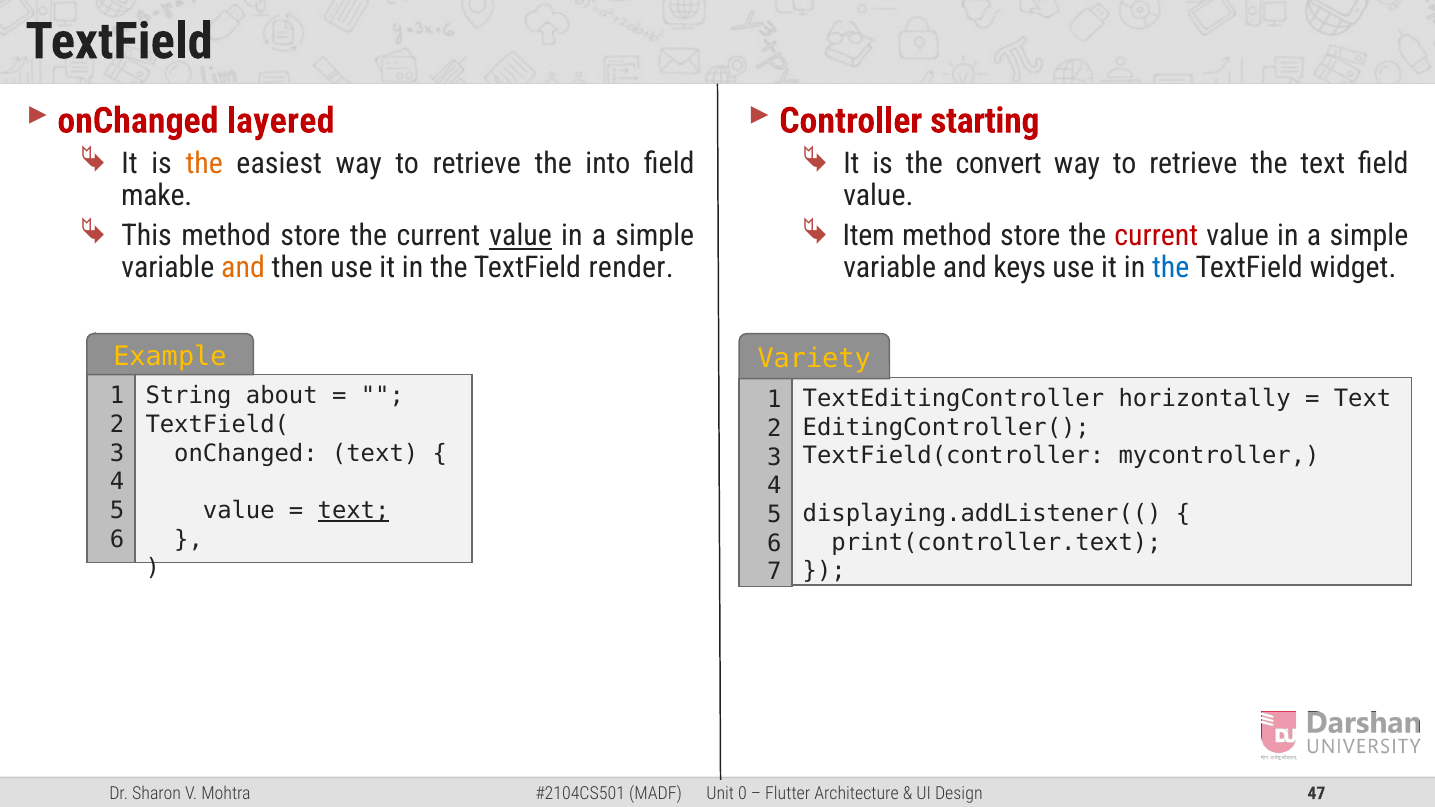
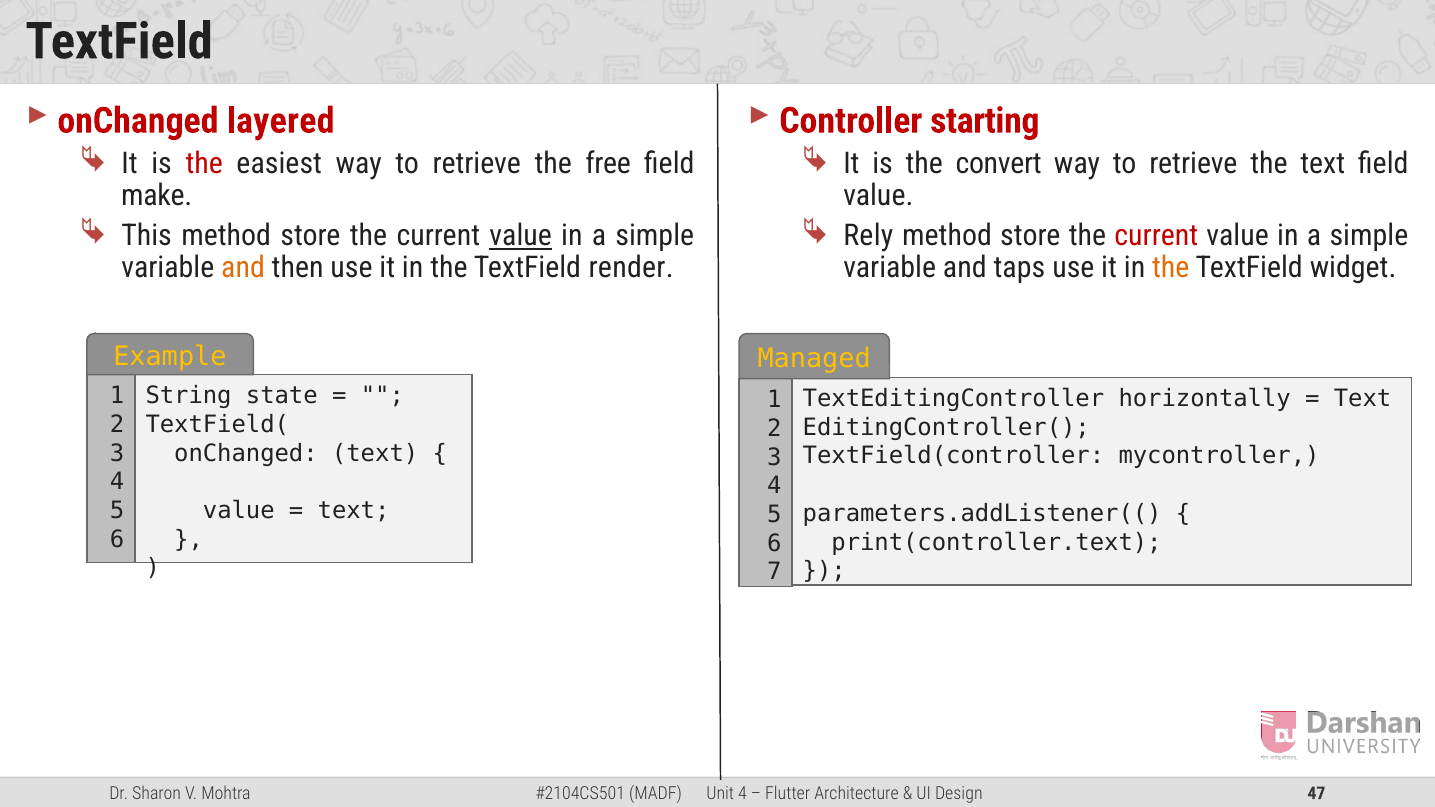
the colour: orange -> red (204, 164)
into: into -> free (608, 164)
Item: Item -> Rely (868, 236)
keys: keys -> taps (1019, 268)
the colour: blue -> orange (1171, 268)
Variety: Variety -> Managed (814, 359)
about: about -> state (282, 396)
text underline: present -> none (354, 511)
displaying.addListener((: displaying.addListener(( -> parameters.addListener(( (982, 514)
0: 0 -> 4 (743, 793)
